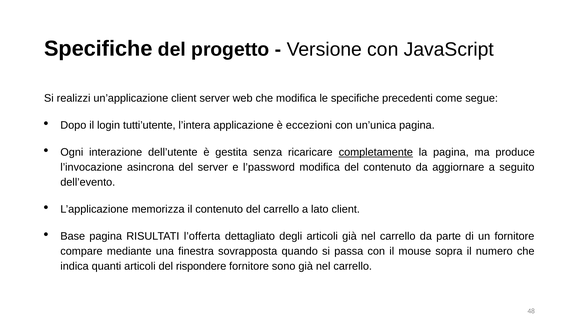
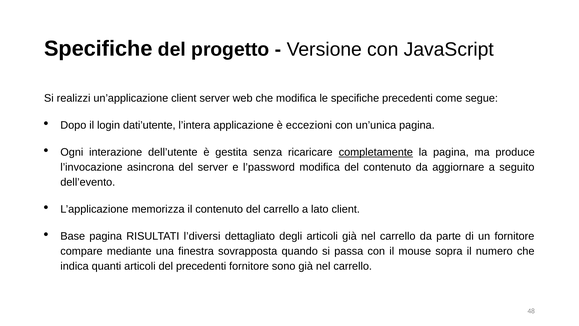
tutti’utente: tutti’utente -> dati’utente (149, 125)
l’offerta: l’offerta -> l’diversi (202, 236)
del rispondere: rispondere -> precedenti (201, 266)
